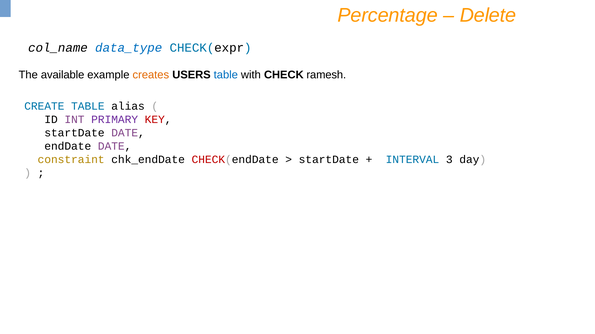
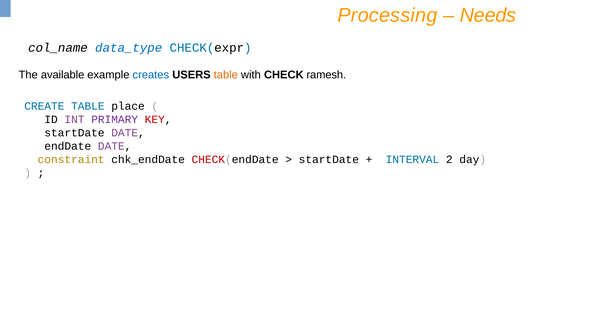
Percentage: Percentage -> Processing (387, 15)
Delete: Delete -> Needs (488, 15)
creates colour: orange -> blue (151, 75)
table colour: blue -> orange (226, 75)
alias: alias -> place (128, 106)
3: 3 -> 2 (449, 160)
